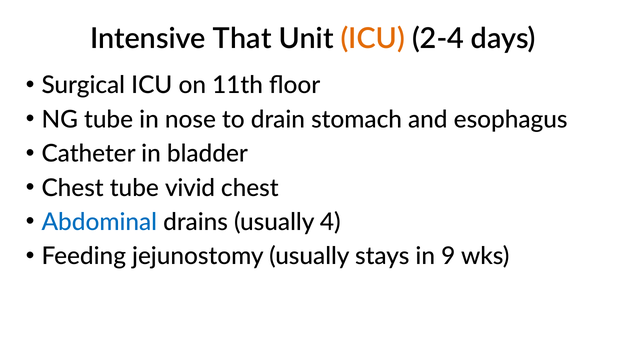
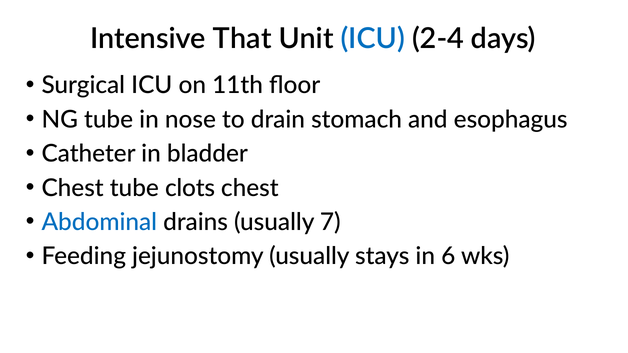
ICU colour: orange -> blue (373, 39)
vivid: vivid -> clots (190, 188)
4: 4 -> 7 (330, 222)
9: 9 -> 6 (448, 257)
